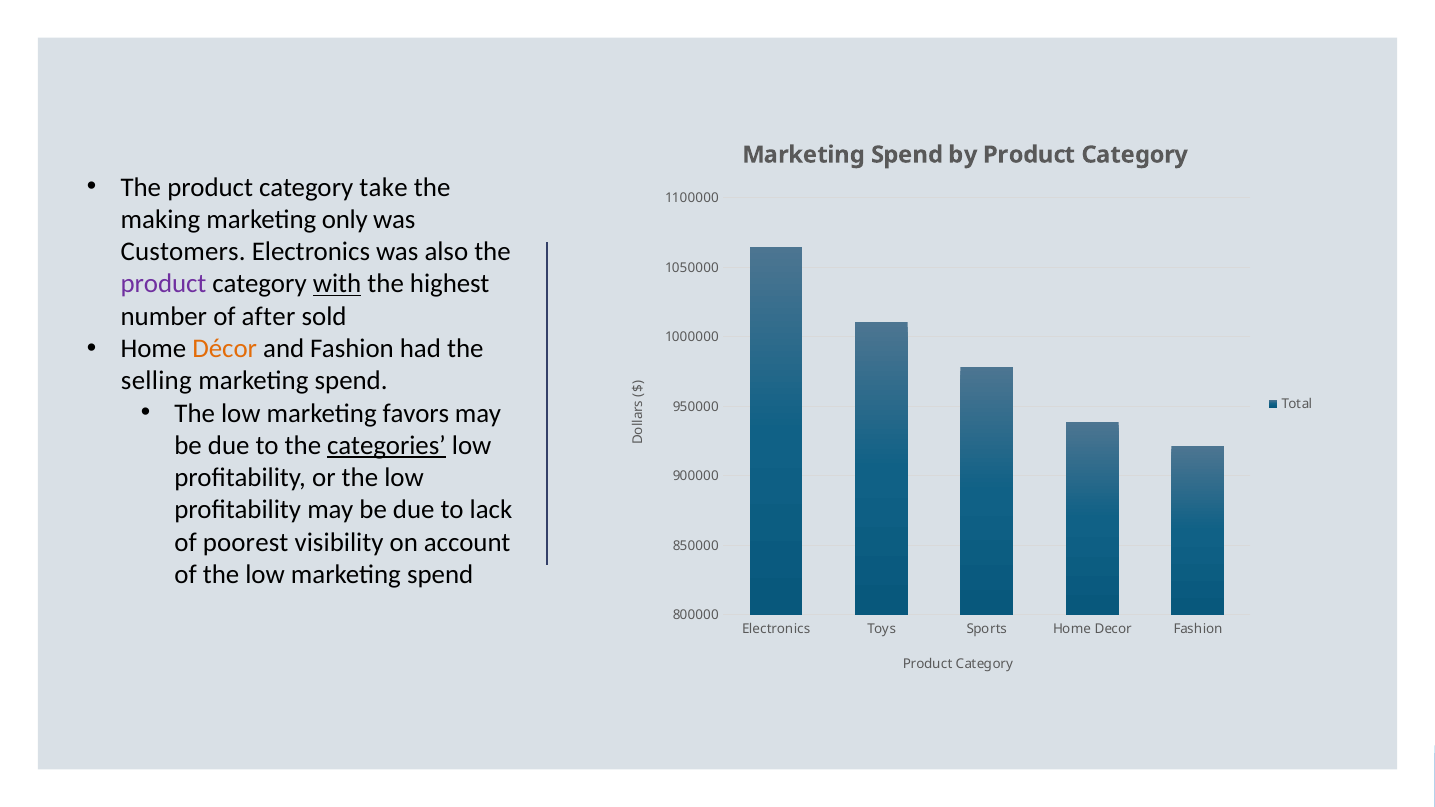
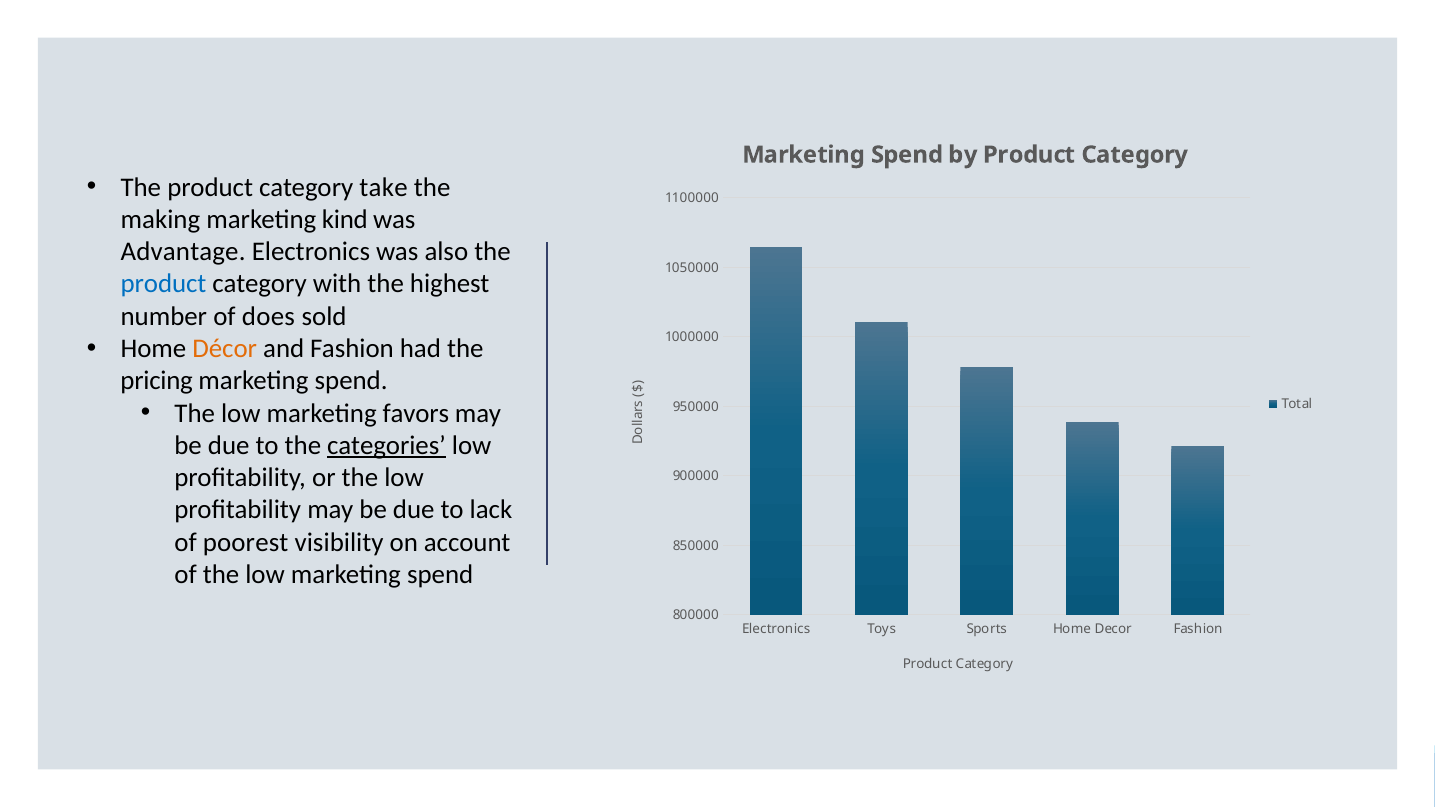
only: only -> kind (345, 220)
Customers: Customers -> Advantage (183, 252)
product colour: purple -> blue (164, 284)
with underline: present -> none (337, 284)
after: after -> does (268, 316)
selling: selling -> pricing (157, 381)
